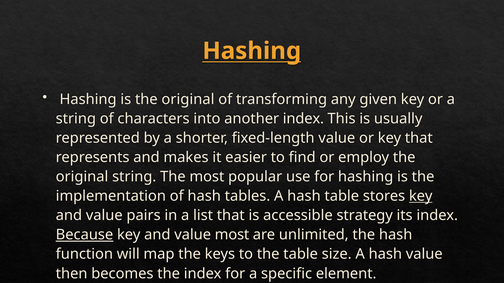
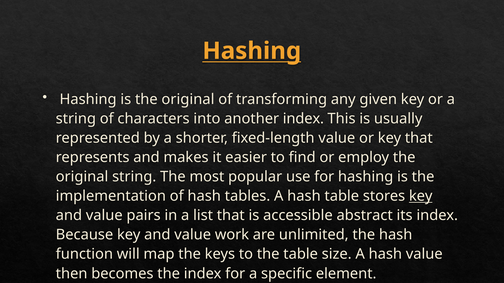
strategy: strategy -> abstract (365, 216)
Because underline: present -> none (84, 235)
value most: most -> work (232, 235)
